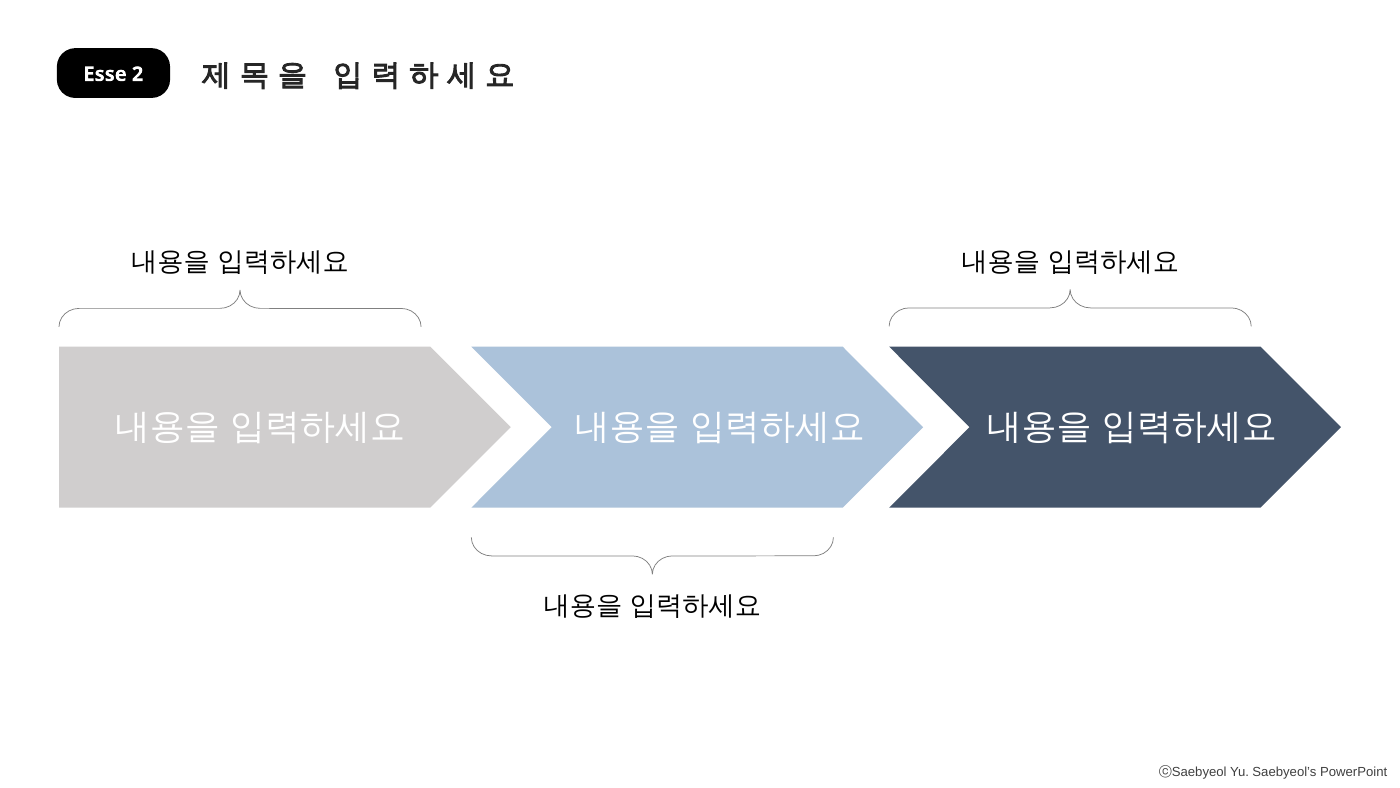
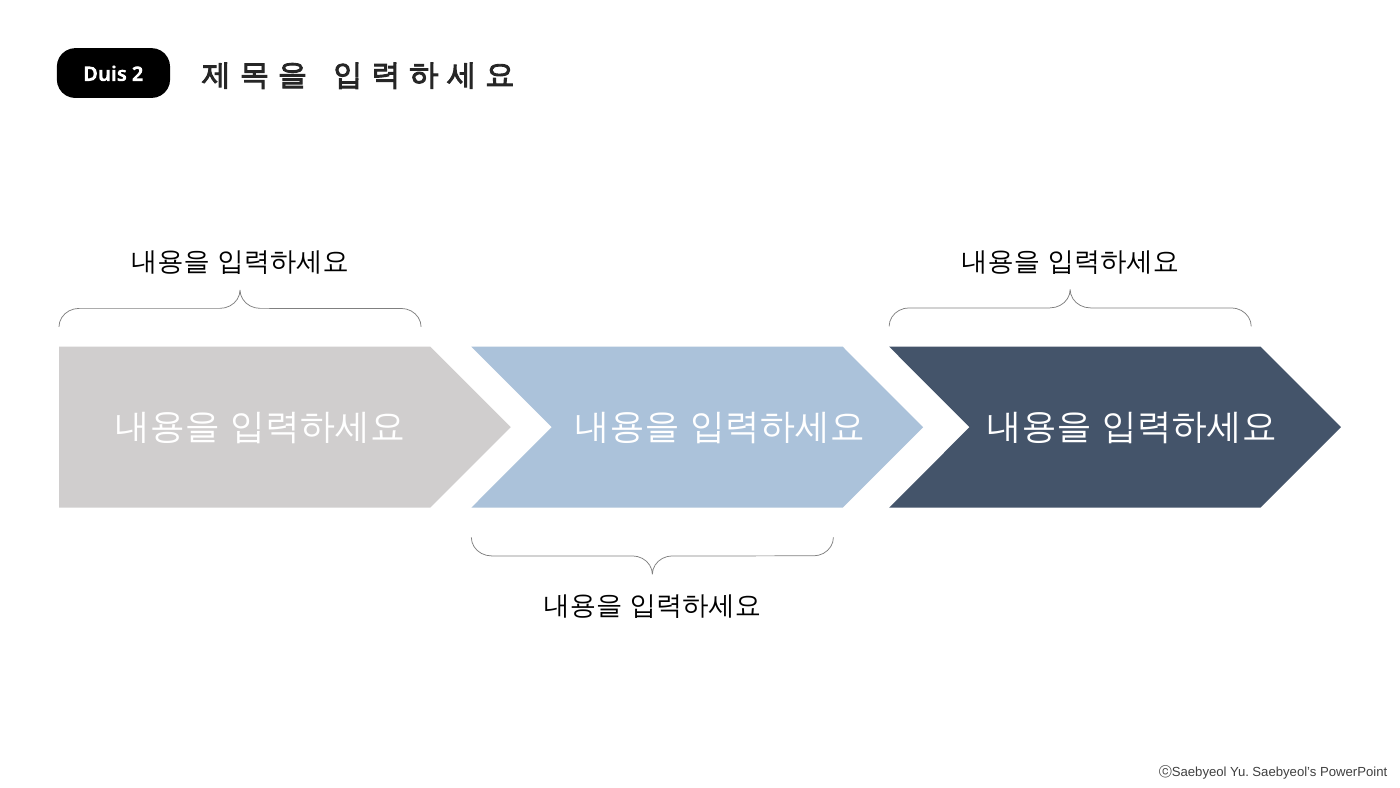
Esse: Esse -> Duis (105, 74)
